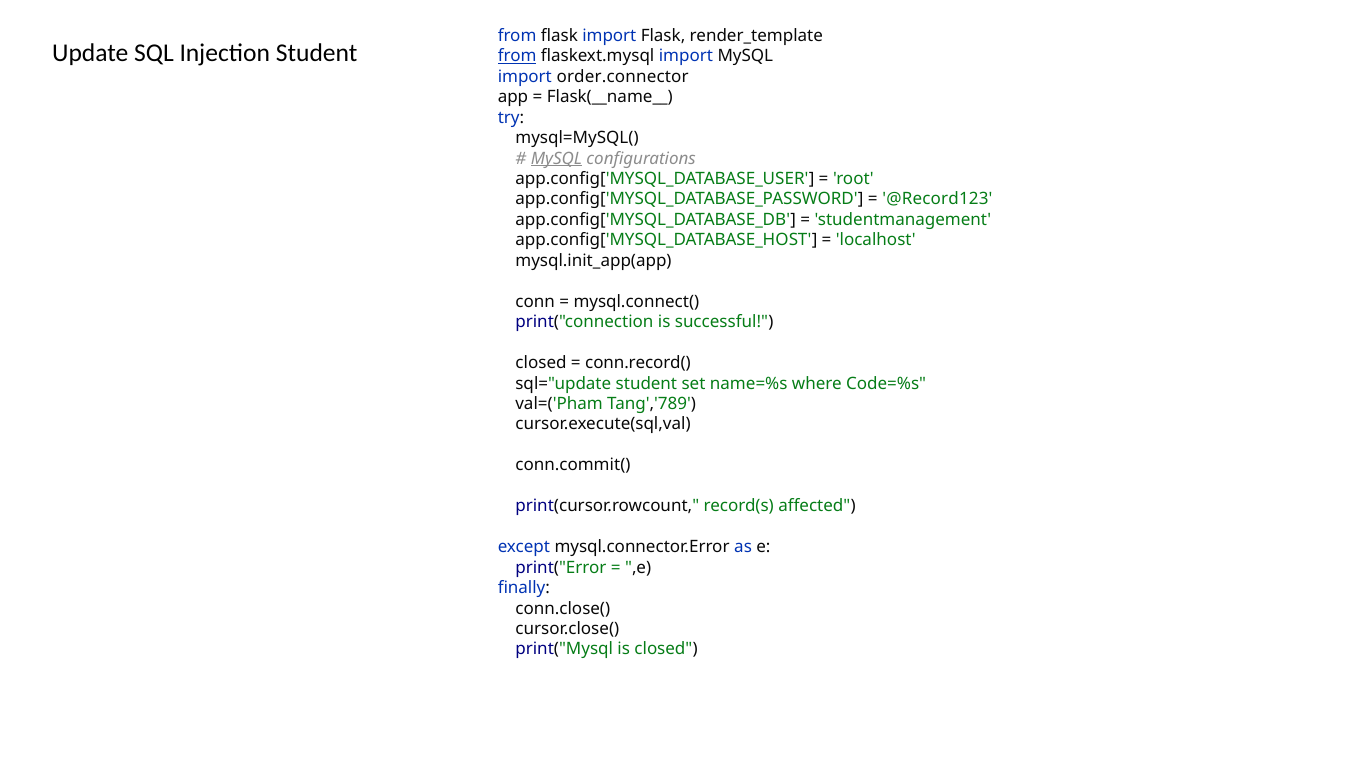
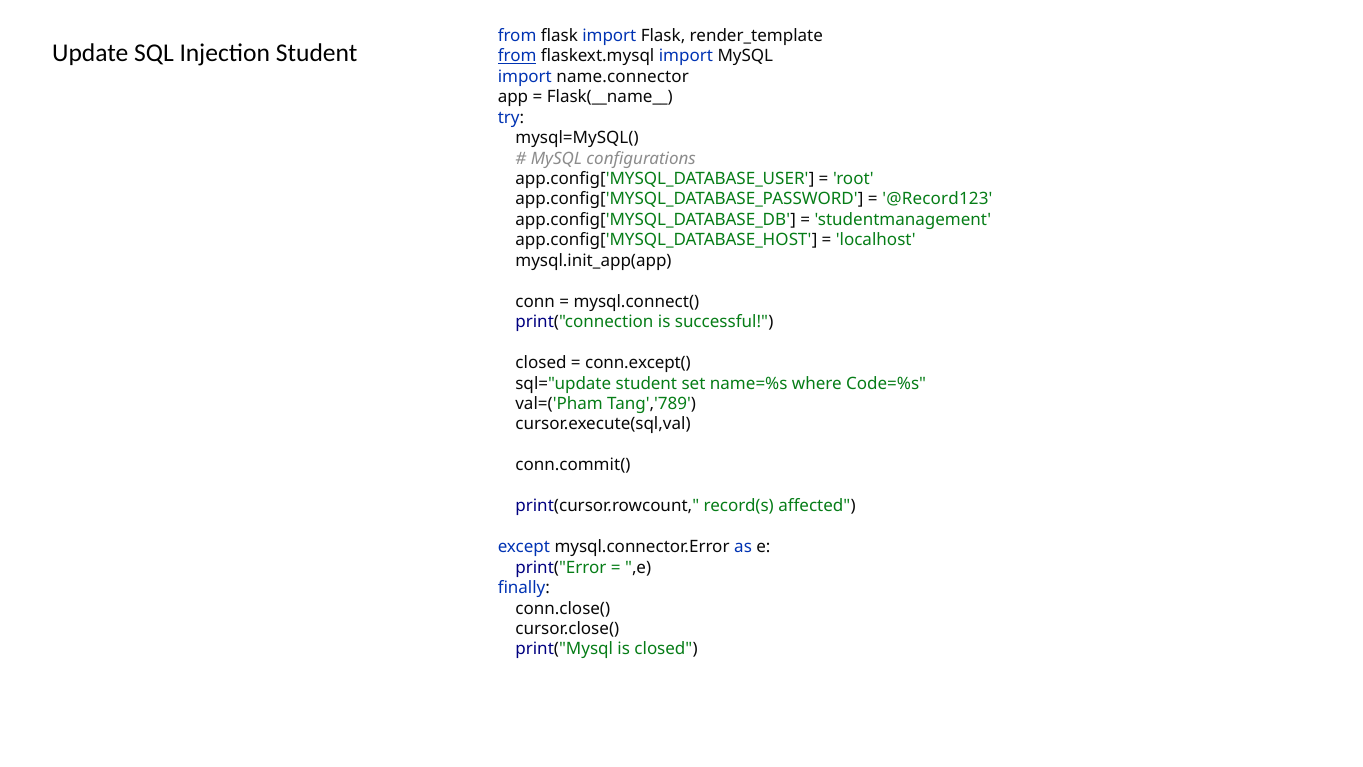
order.connector: order.connector -> name.connector (623, 77)
MySQL underline: present -> none (556, 158)
conn.record(: conn.record( -> conn.except( (638, 363)
